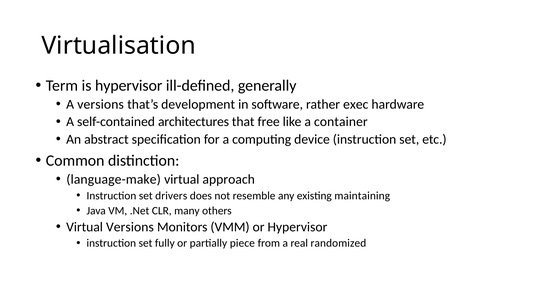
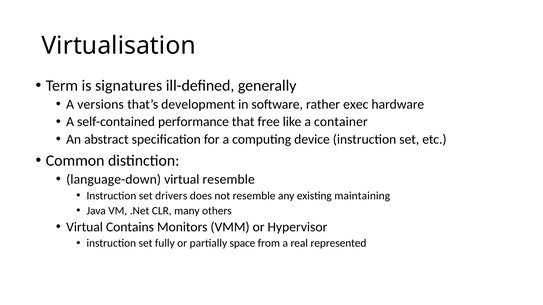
is hypervisor: hypervisor -> signatures (129, 86)
architectures: architectures -> performance (193, 122)
language-make: language-make -> language-down (114, 180)
virtual approach: approach -> resemble (229, 180)
Virtual Versions: Versions -> Contains (130, 227)
piece: piece -> space (242, 244)
randomized: randomized -> represented (338, 244)
